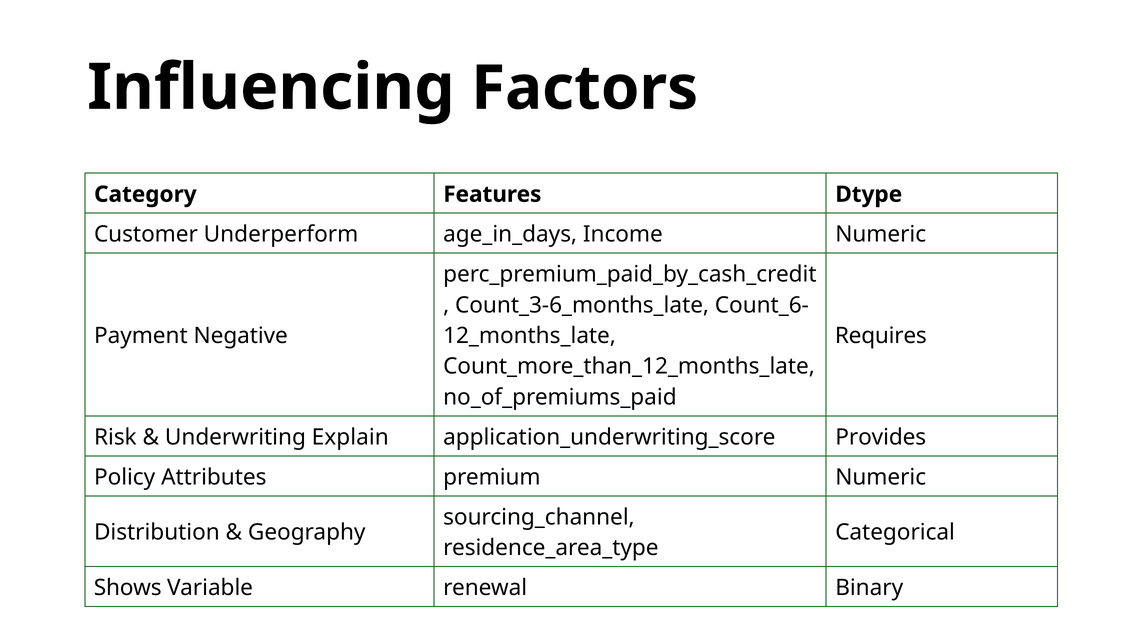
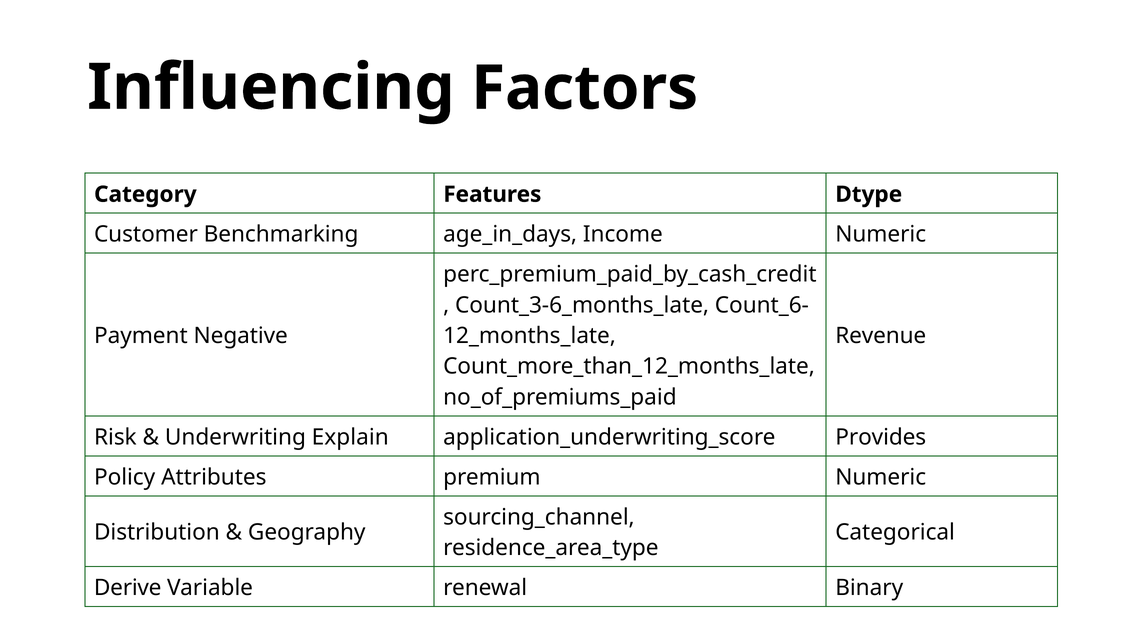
Underperform: Underperform -> Benchmarking (281, 234)
Requires: Requires -> Revenue (881, 336)
Shows: Shows -> Derive (128, 588)
